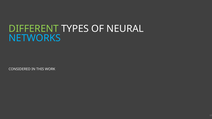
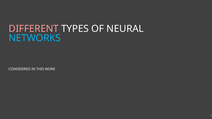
DIFFERENT colour: light green -> pink (34, 29)
